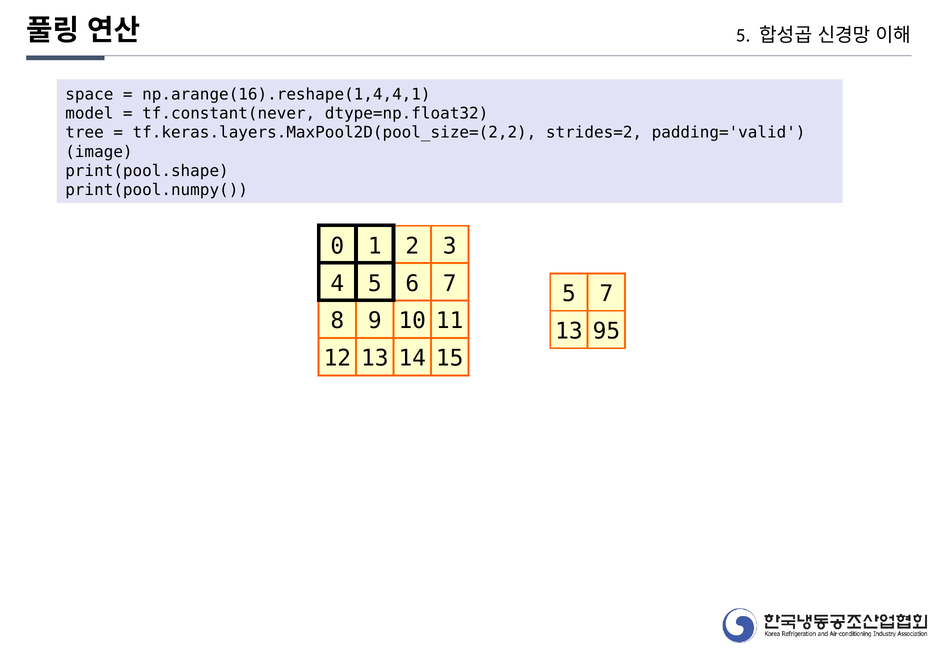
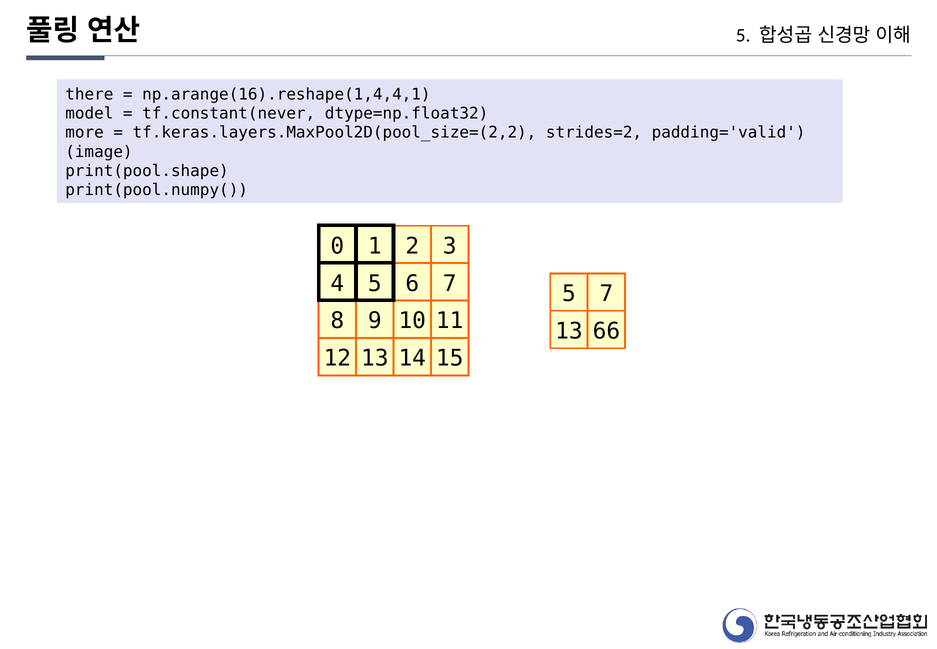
space: space -> there (89, 94)
tree: tree -> more (85, 133)
95: 95 -> 66 (606, 331)
